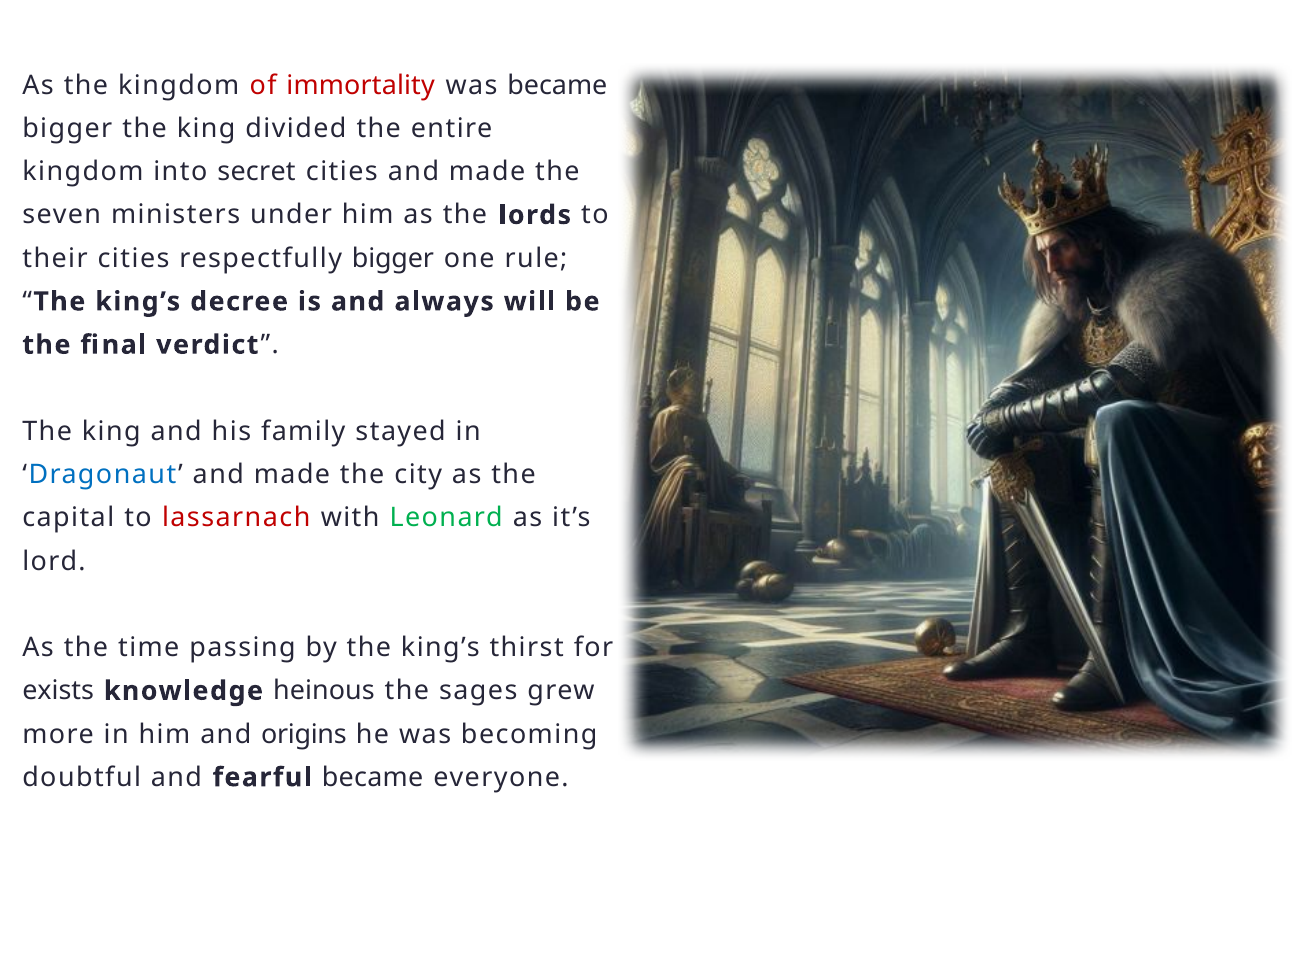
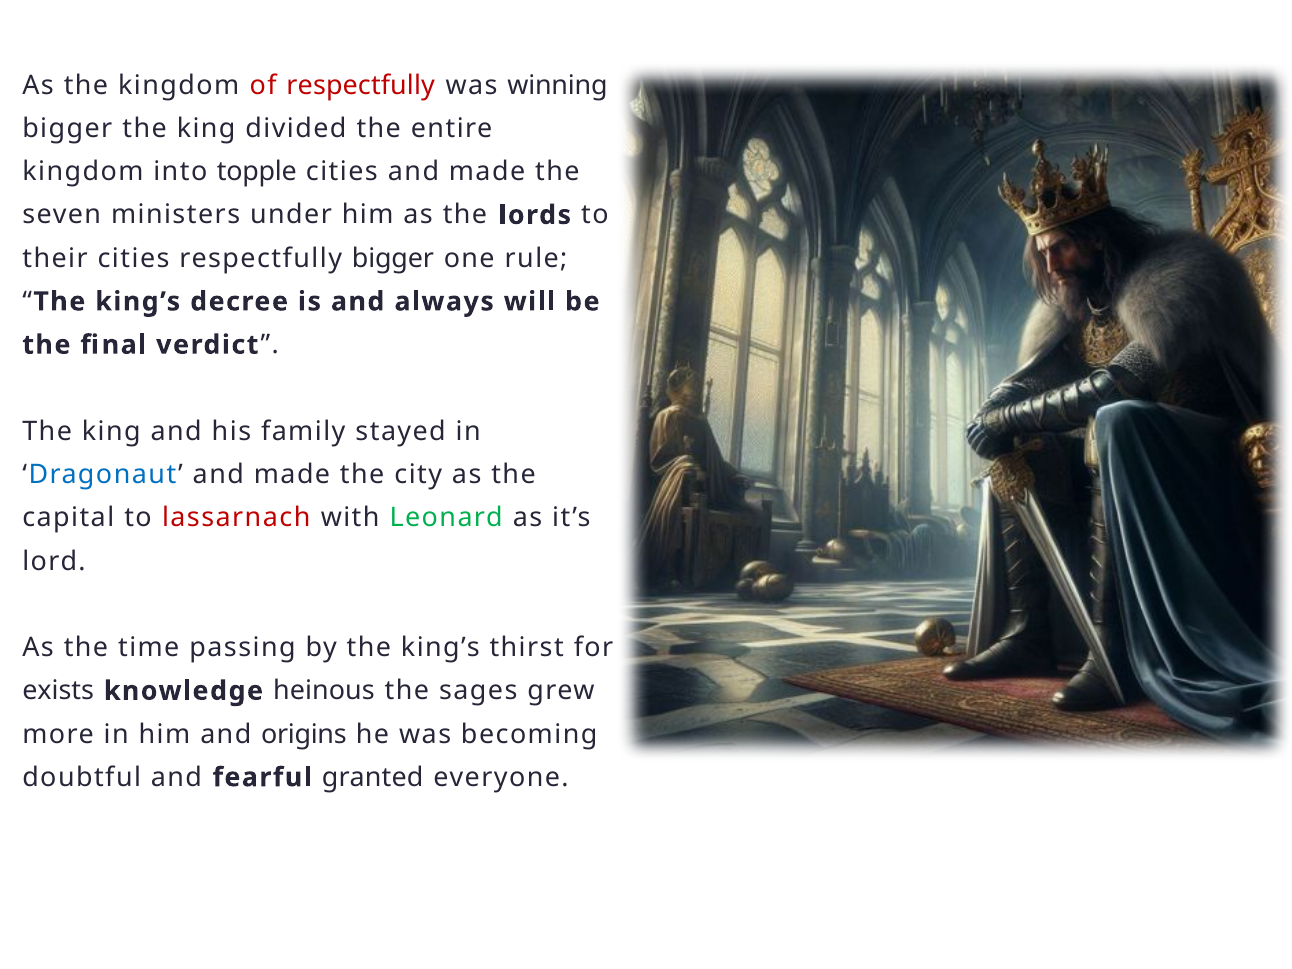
of immortality: immortality -> respectfully (361, 85)
was became: became -> winning (557, 85)
secret: secret -> topple (257, 172)
fearful became: became -> granted (373, 777)
